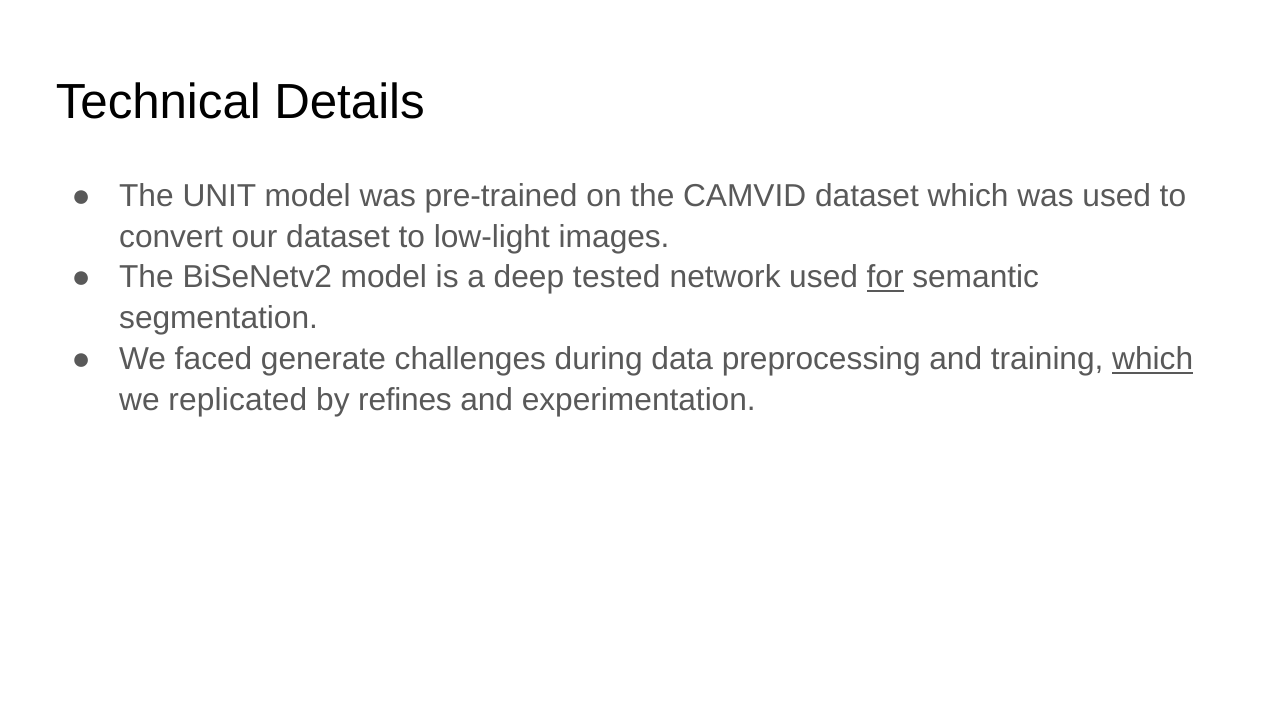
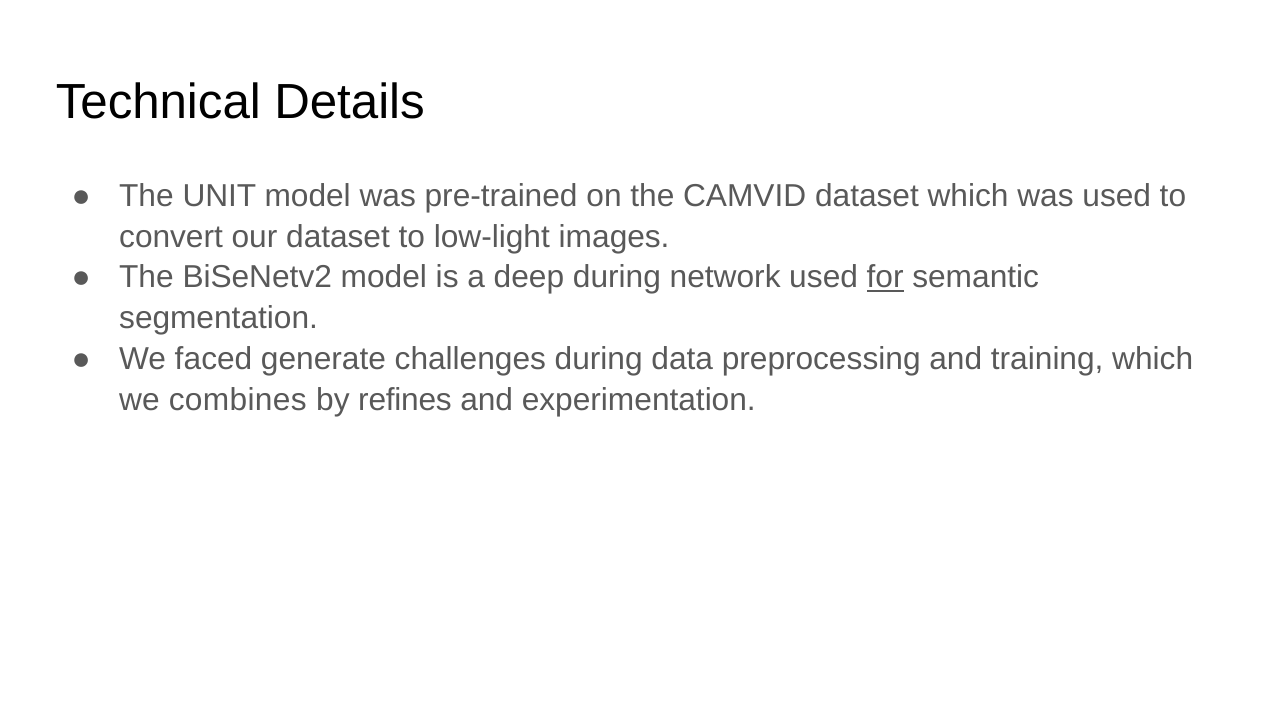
deep tested: tested -> during (617, 277)
which underline: present -> none (1153, 359)
replicated: replicated -> combines (238, 400)
